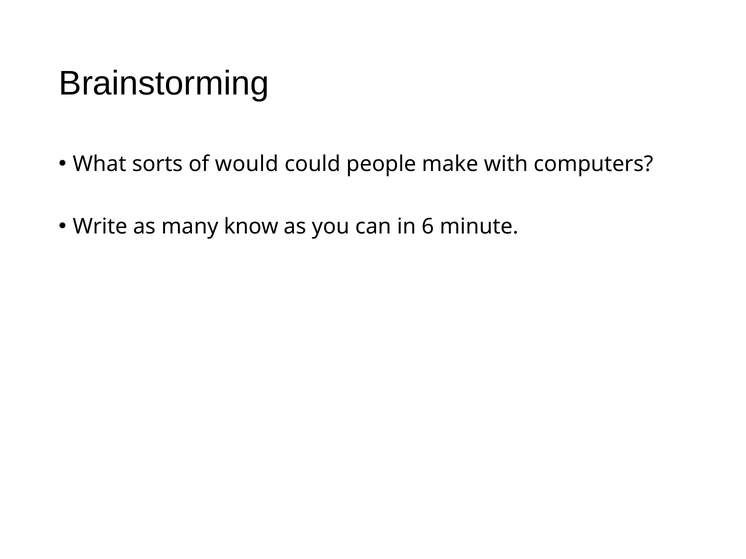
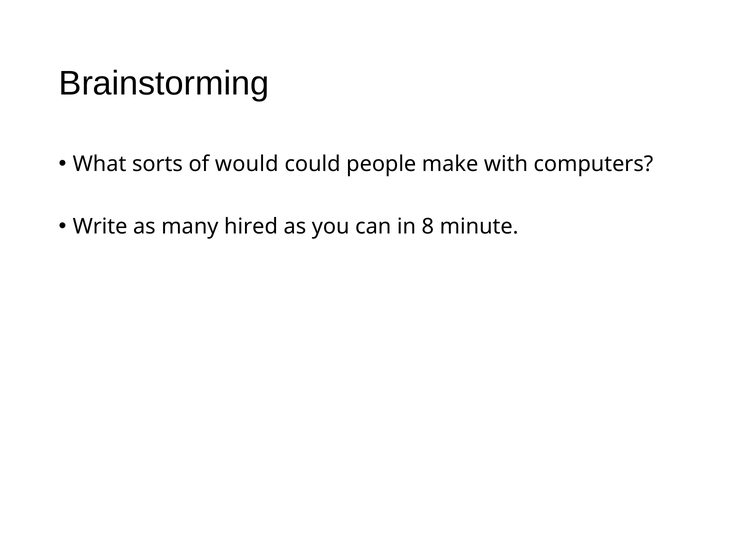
know: know -> hired (251, 227)
6: 6 -> 8 (428, 227)
